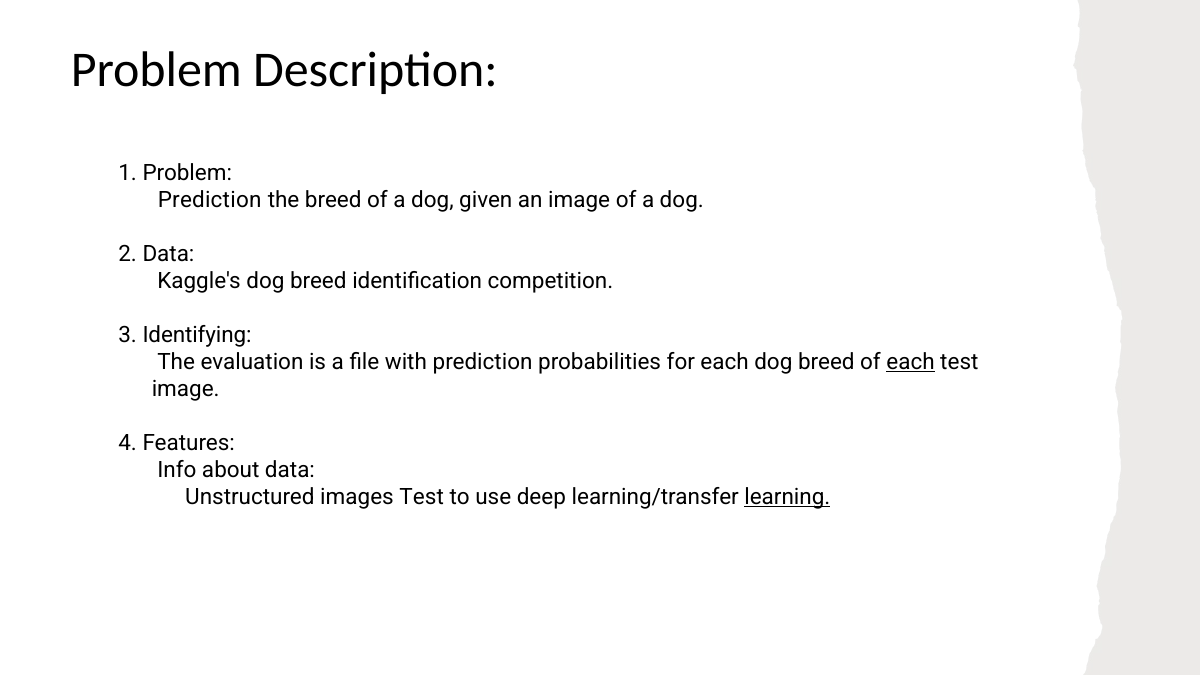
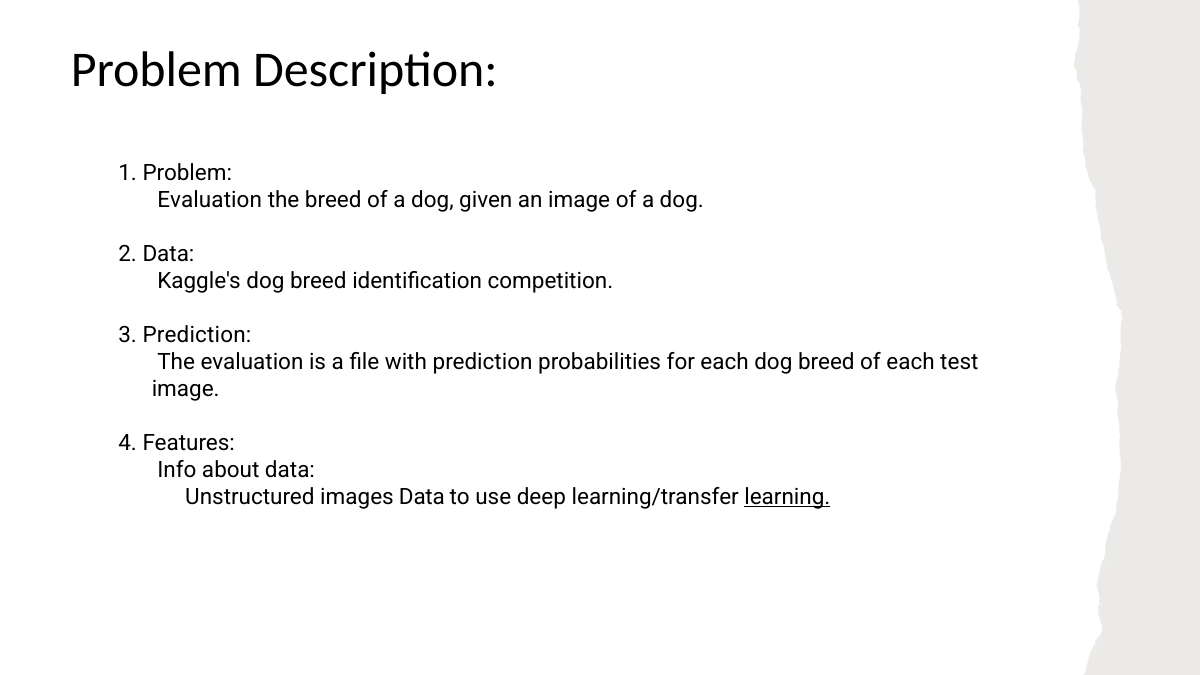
Prediction: Prediction -> Evaluation (210, 200)
3 Identifying: Identifying -> Prediction (197, 335)
each underline: present -> none (911, 362)
images Test: Test -> Data (422, 497)
